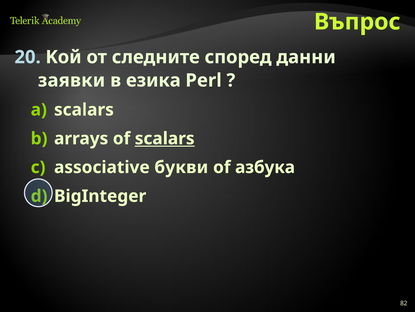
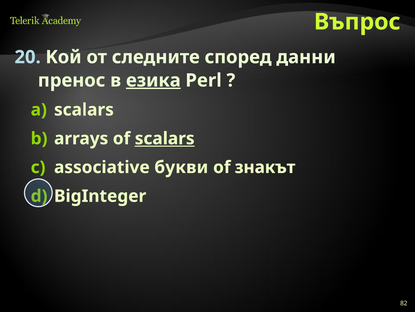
заявки: заявки -> пренос (72, 80)
езика underline: none -> present (153, 80)
азбука: азбука -> знакът (265, 167)
